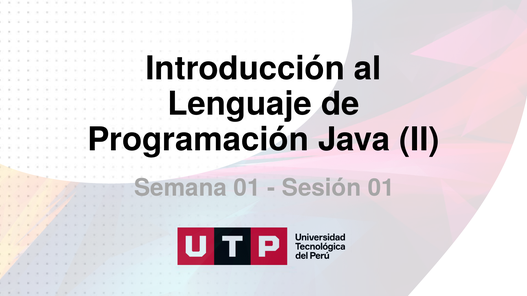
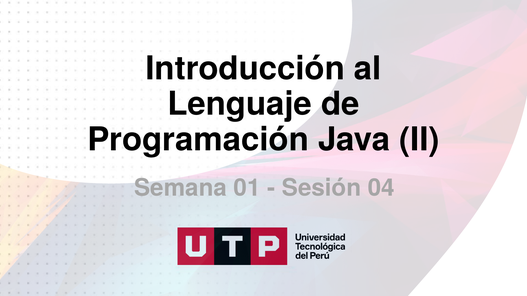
Sesión 01: 01 -> 04 (381, 188)
